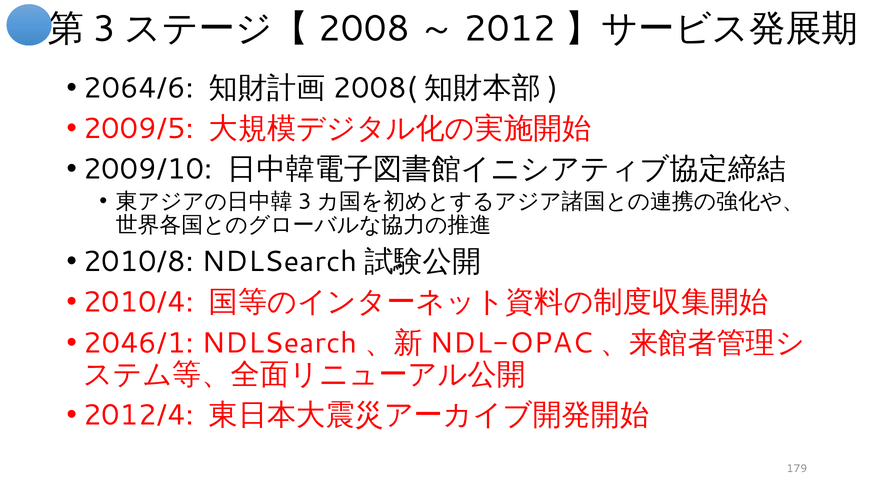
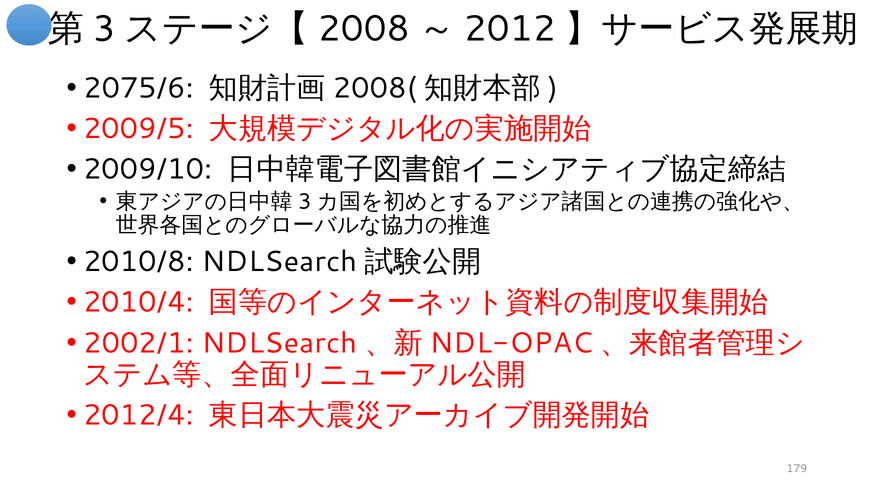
2064/6: 2064/6 -> 2075/6 (138, 88)
2046/1: 2046/1 -> 2002/1 (138, 343)
